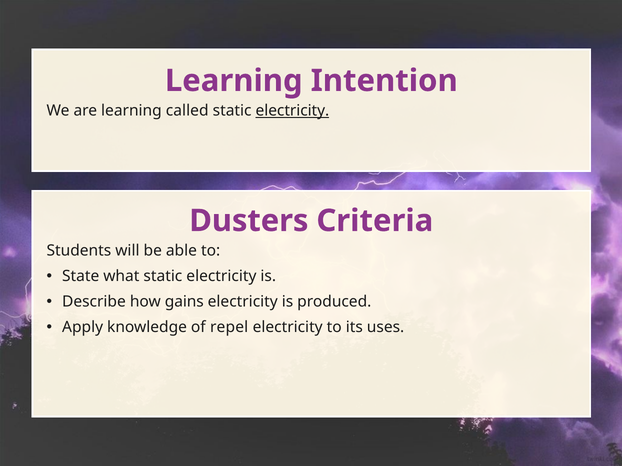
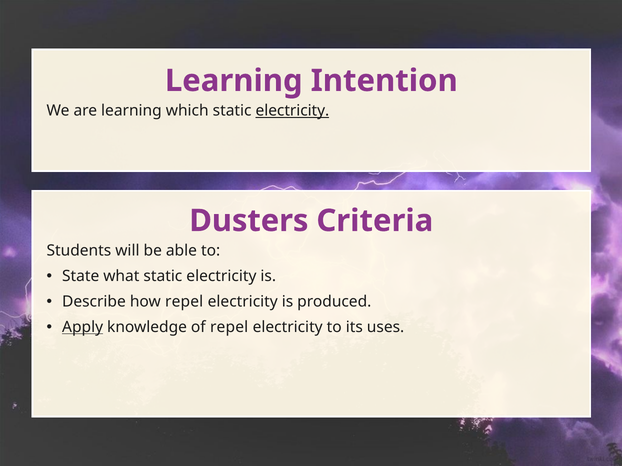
called: called -> which (187, 111)
how gains: gains -> repel (184, 302)
Apply underline: none -> present (83, 327)
